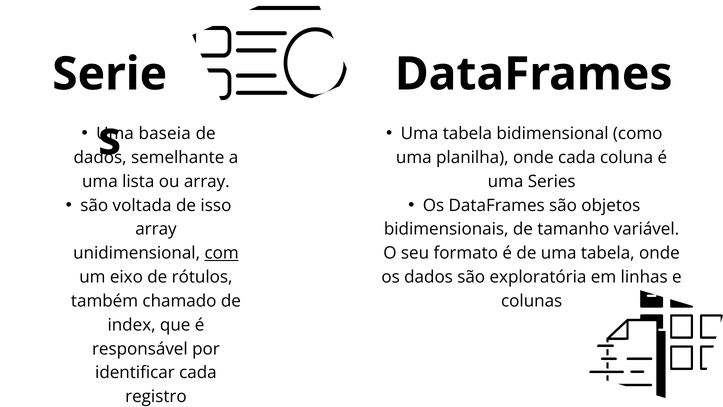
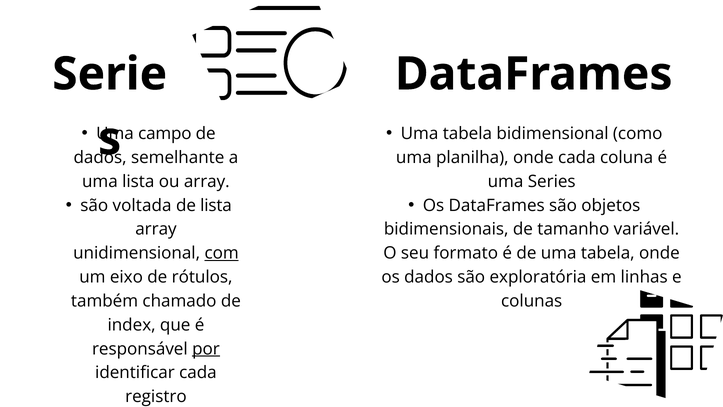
baseia: baseia -> campo (165, 134)
de isso: isso -> lista (216, 205)
por underline: none -> present (206, 349)
